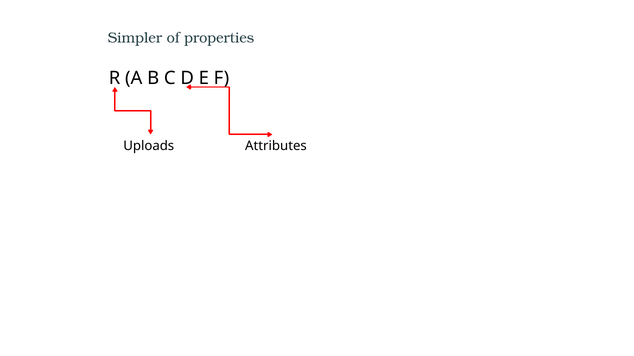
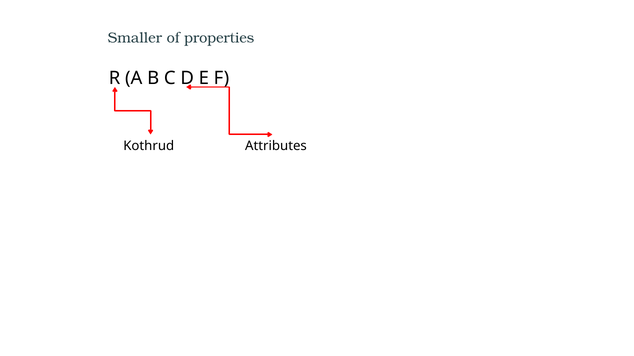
Simpler: Simpler -> Smaller (135, 38)
Uploads: Uploads -> Kothrud (149, 146)
